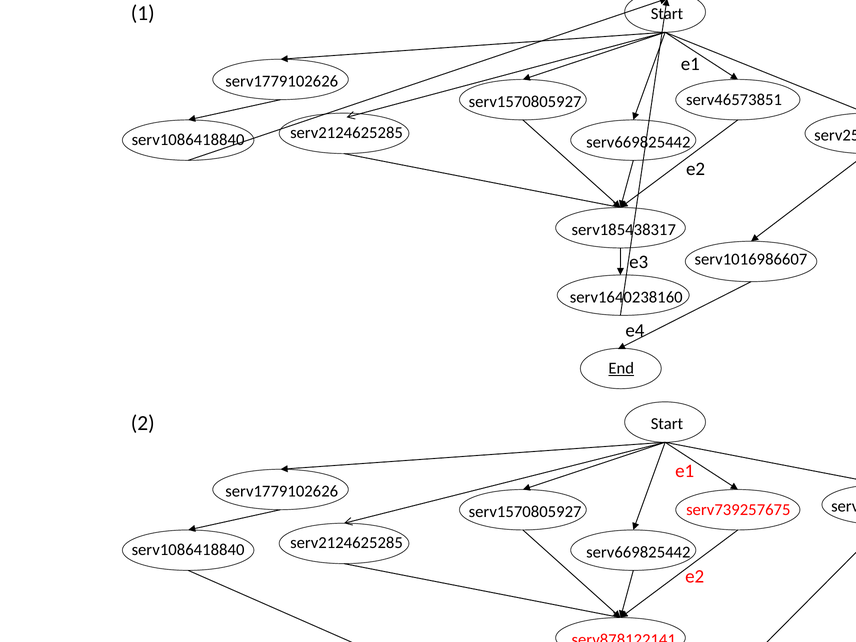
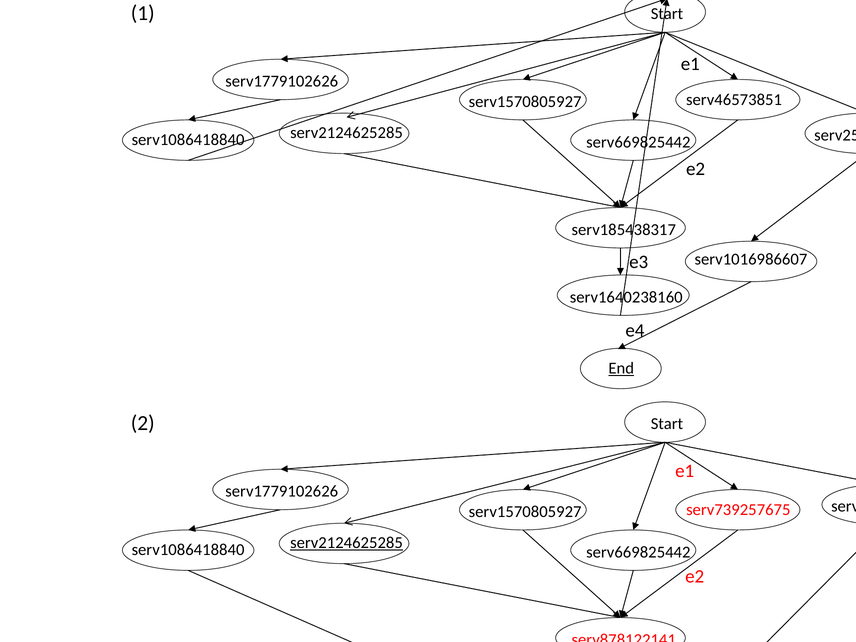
serv2124625285 underline: none -> present (347, 543)
